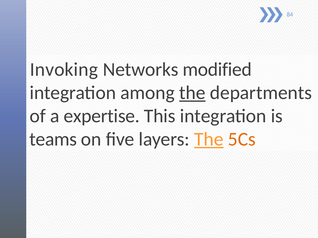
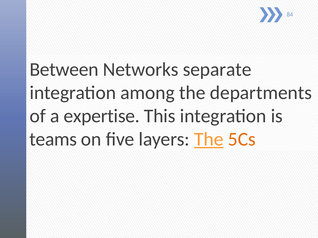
Invoking: Invoking -> Between (64, 70)
modified: modified -> separate (217, 70)
the underline: present -> none (192, 93)
